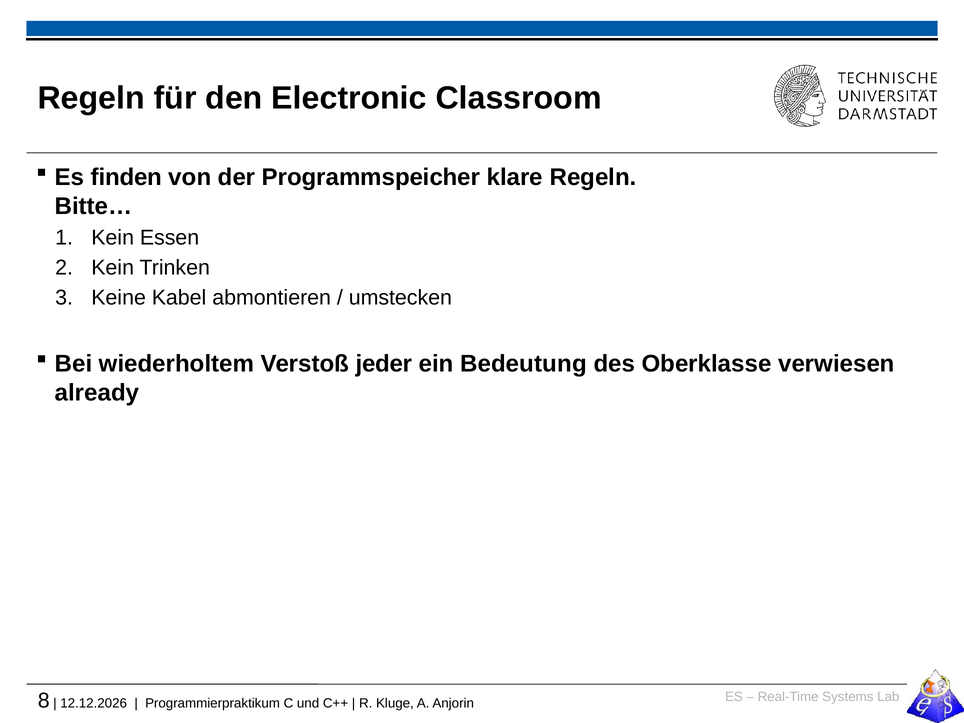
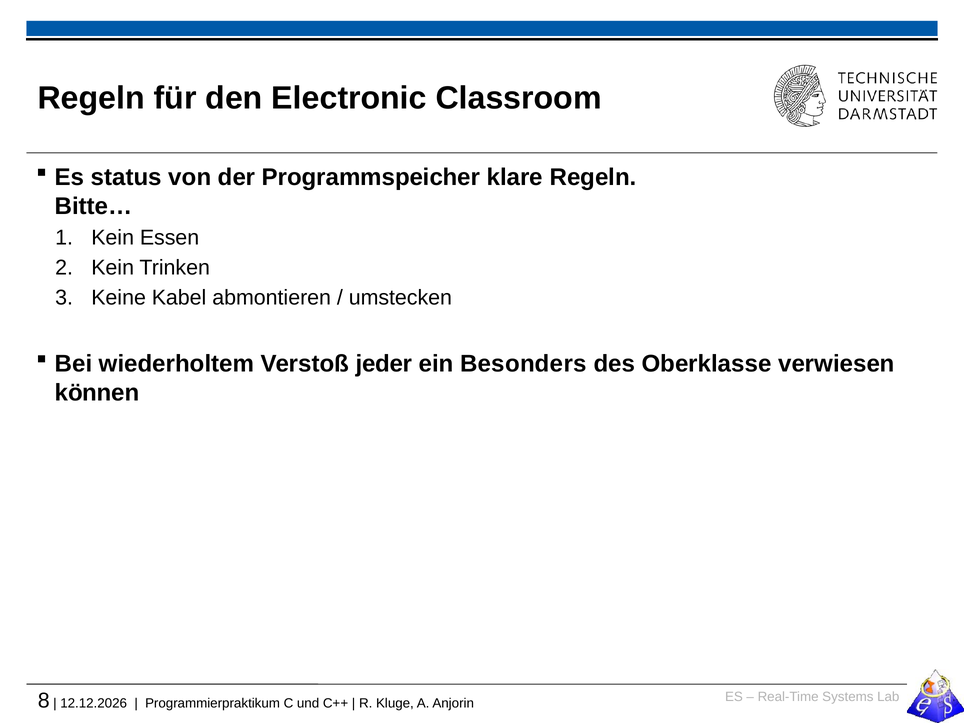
finden: finden -> status (126, 177)
Bedeutung: Bedeutung -> Besonders (523, 364)
already: already -> können (97, 393)
